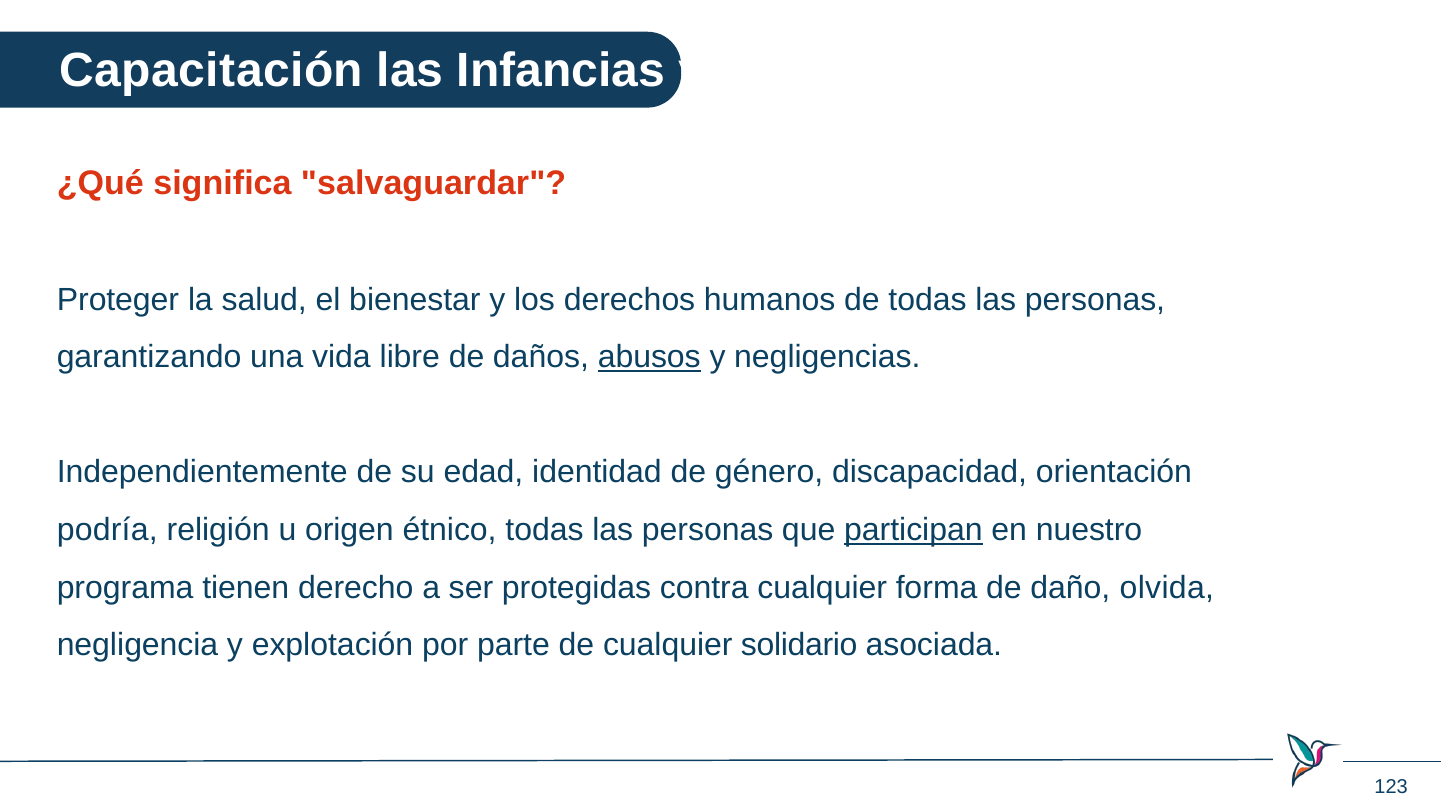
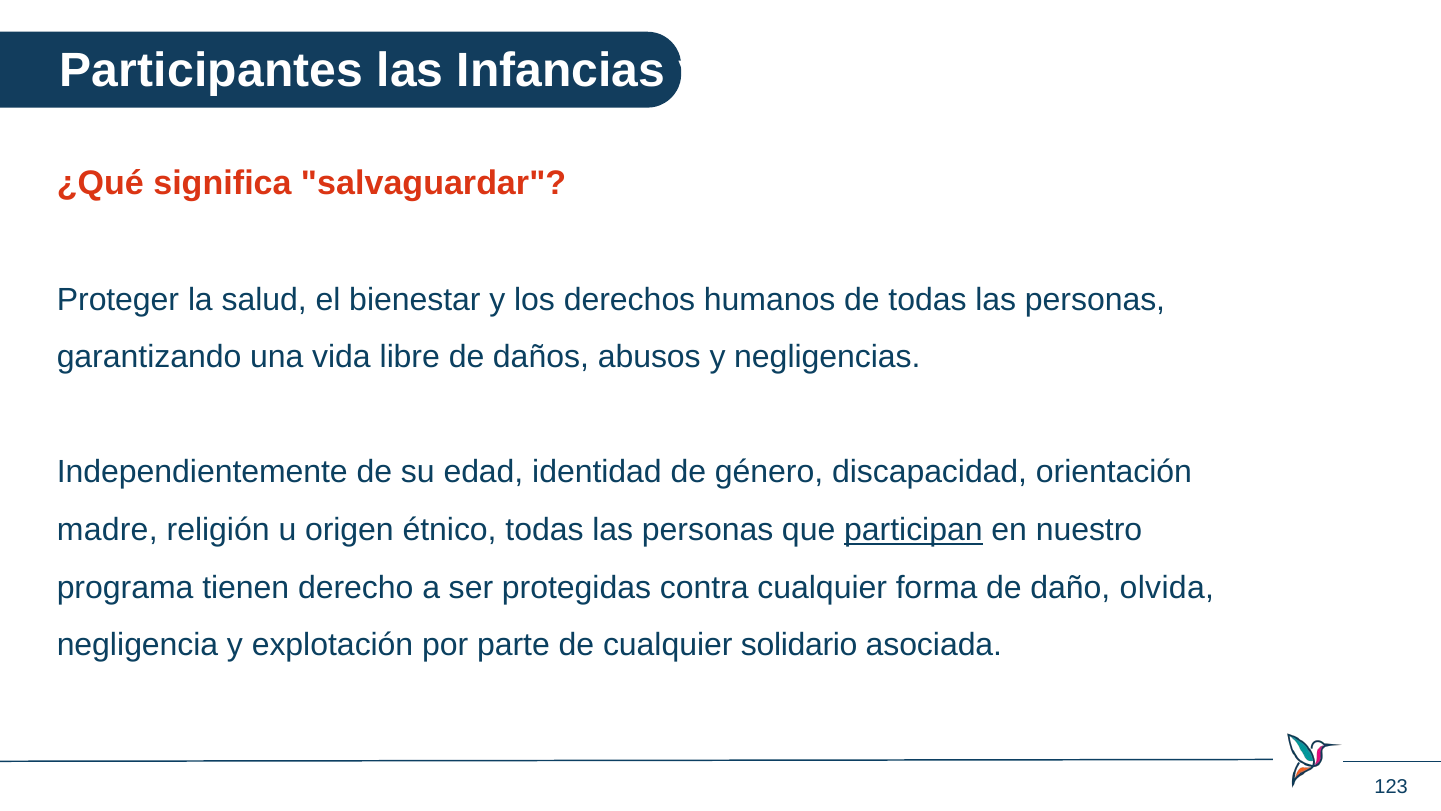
Capacitación: Capacitación -> Participantes (211, 70)
abusos underline: present -> none (649, 357)
podría: podría -> madre (107, 530)
